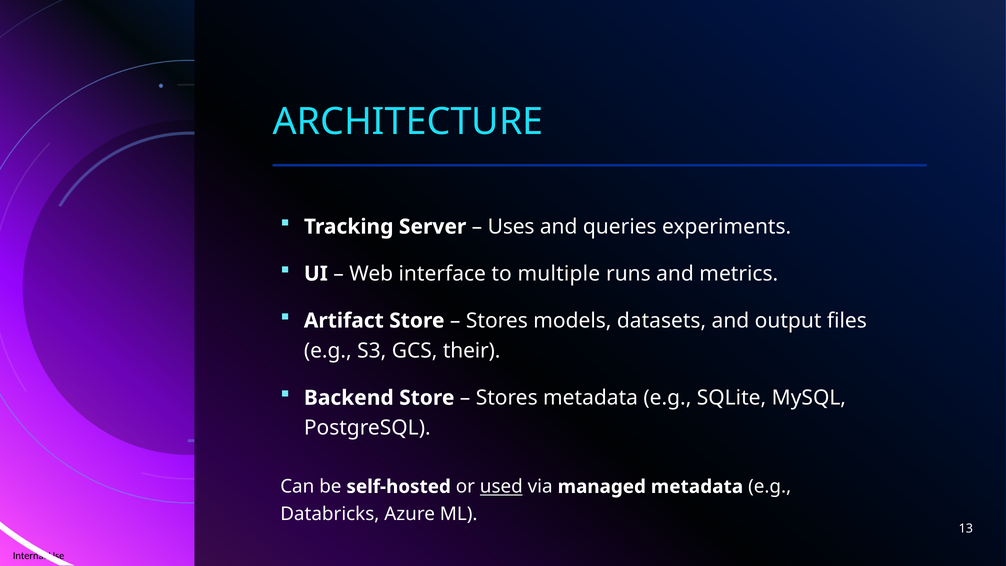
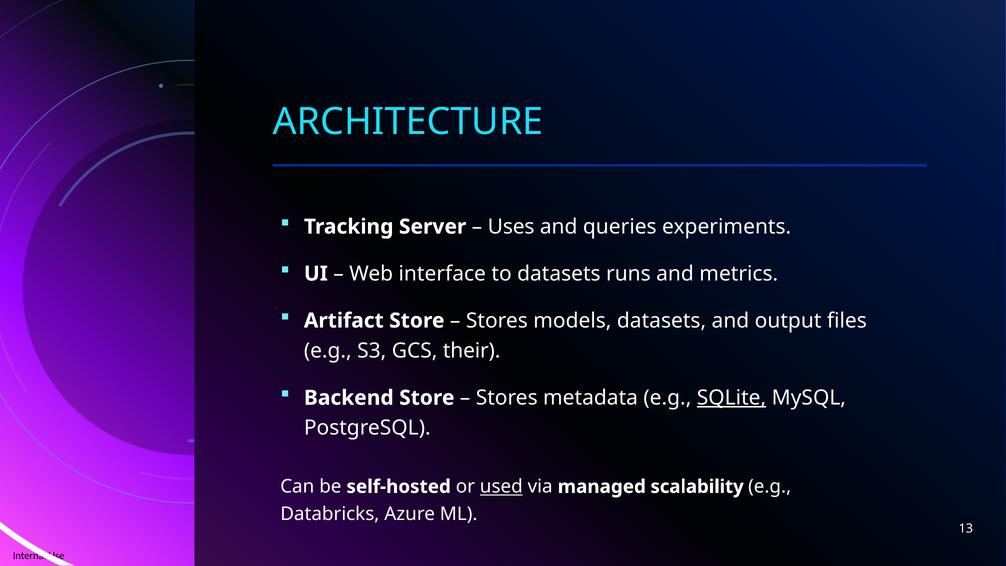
to multiple: multiple -> datasets (559, 274)
SQLite underline: none -> present (732, 398)
managed metadata: metadata -> scalability (697, 487)
